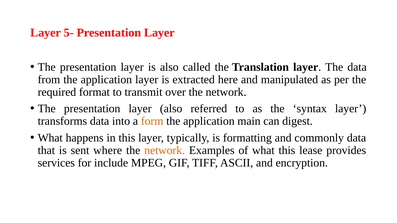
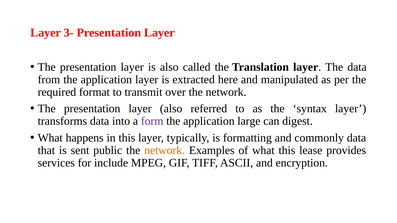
5-: 5- -> 3- (69, 33)
form colour: orange -> purple (152, 121)
main: main -> large (249, 121)
where: where -> public (108, 150)
